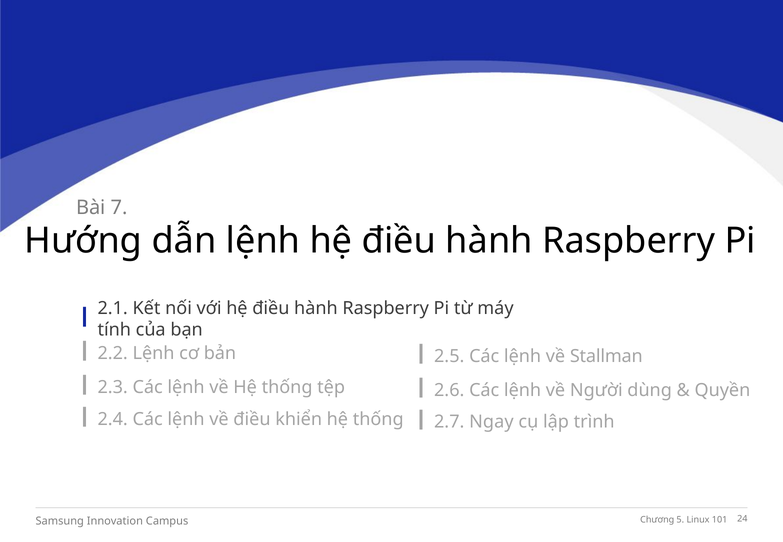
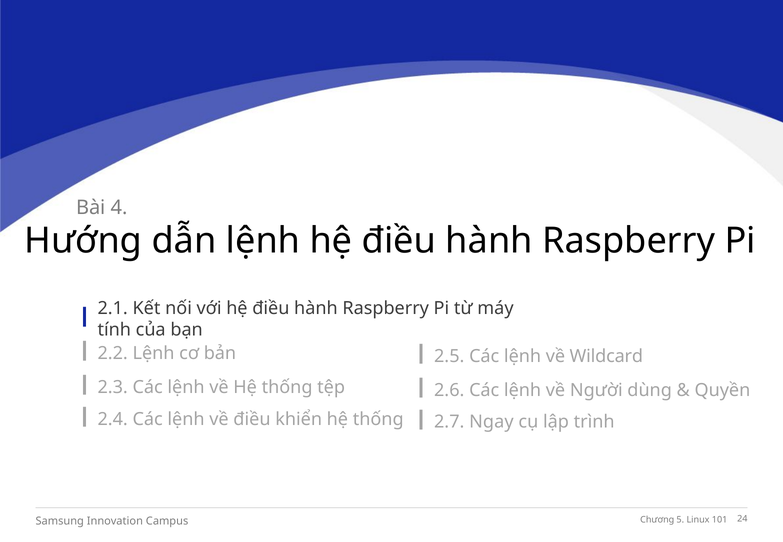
7: 7 -> 4 (119, 208)
Stallman: Stallman -> Wildcard (606, 356)
